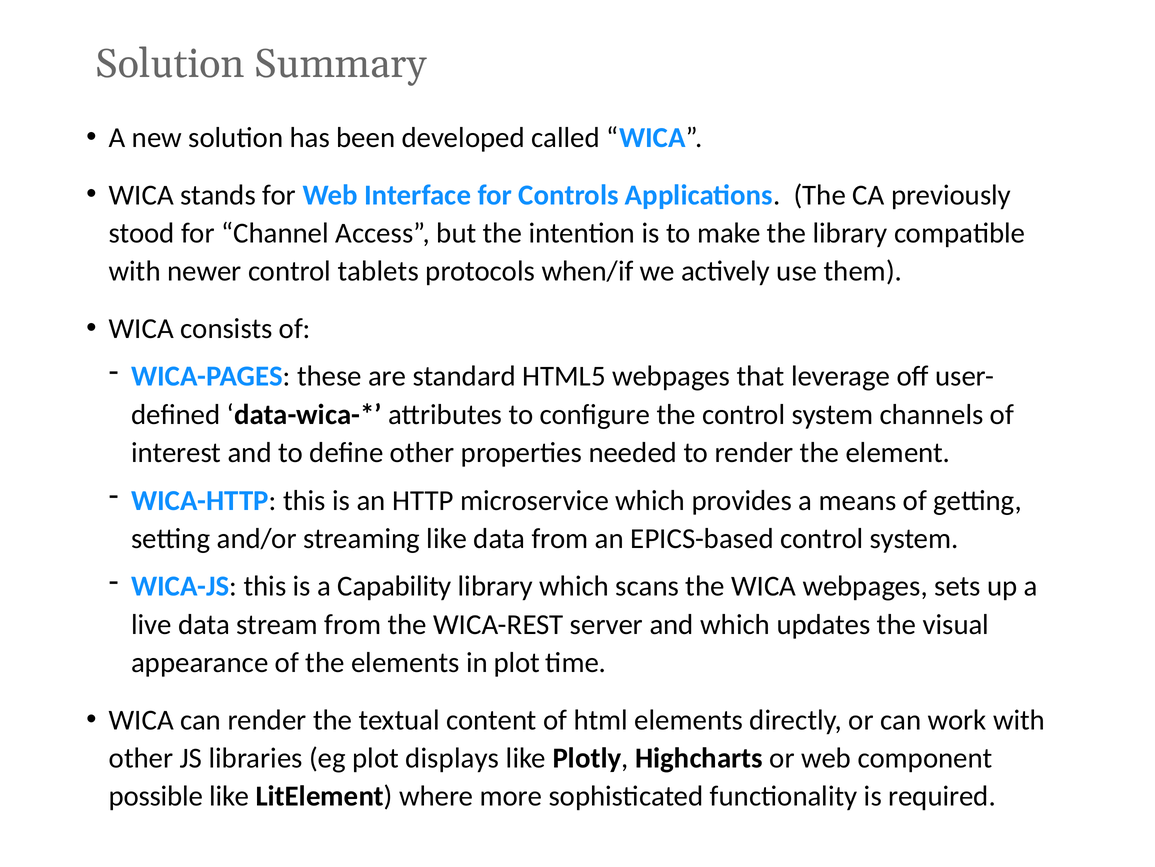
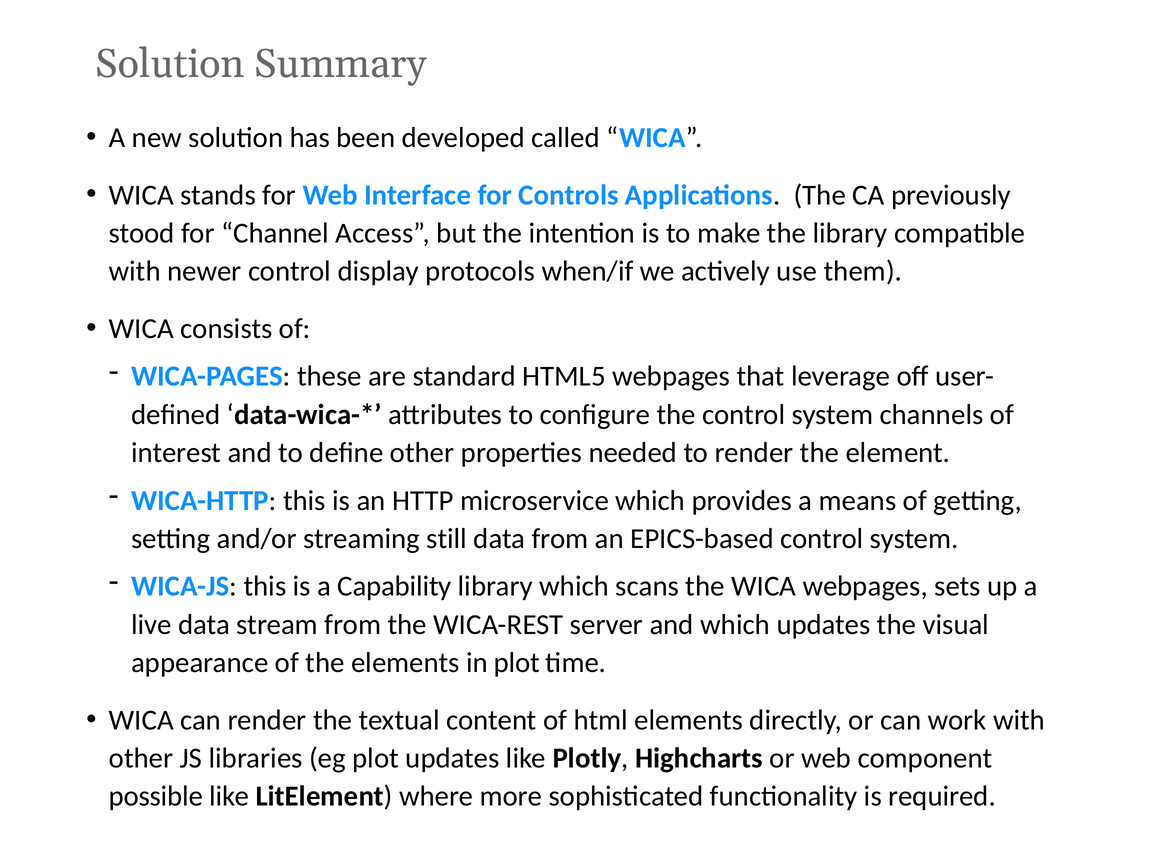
tablets: tablets -> display (378, 271)
streaming like: like -> still (447, 538)
plot displays: displays -> updates (452, 758)
